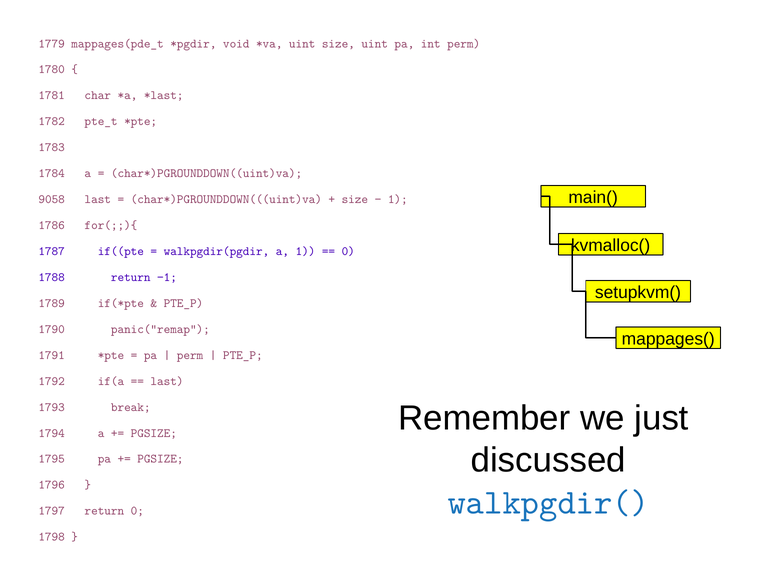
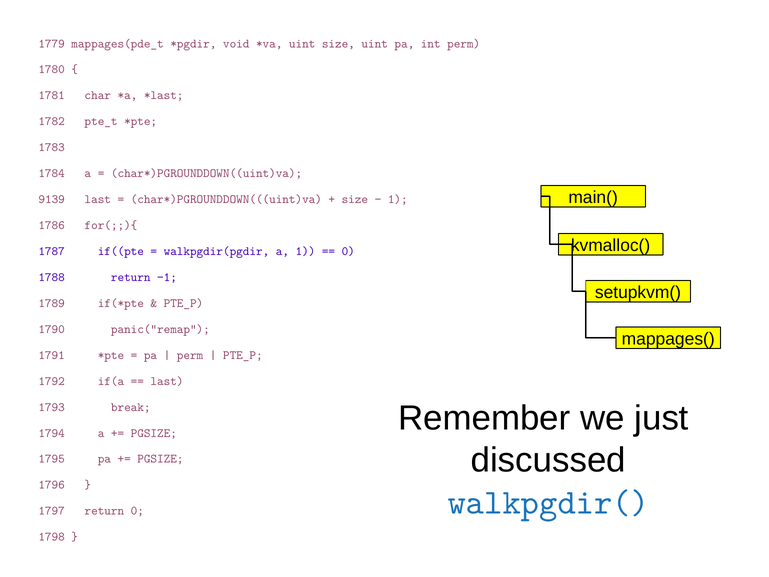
9058: 9058 -> 9139 (52, 199)
